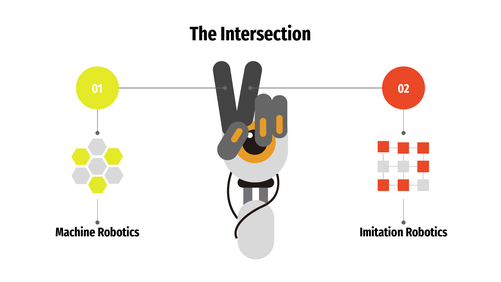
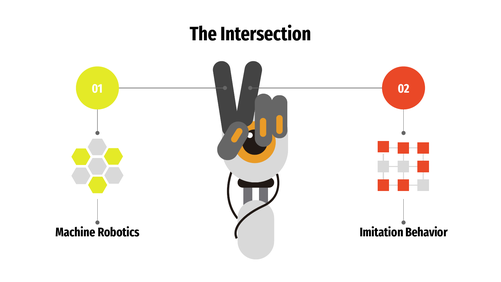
Imitation Robotics: Robotics -> Behavior (427, 232)
